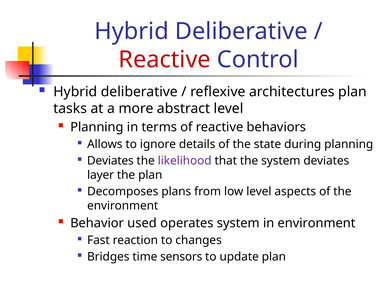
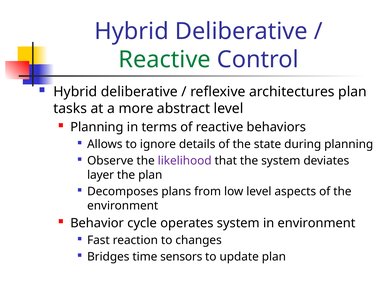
Reactive colour: red -> green (165, 60)
Deviates: Deviates -> Observe (110, 161)
used: used -> cycle (142, 223)
